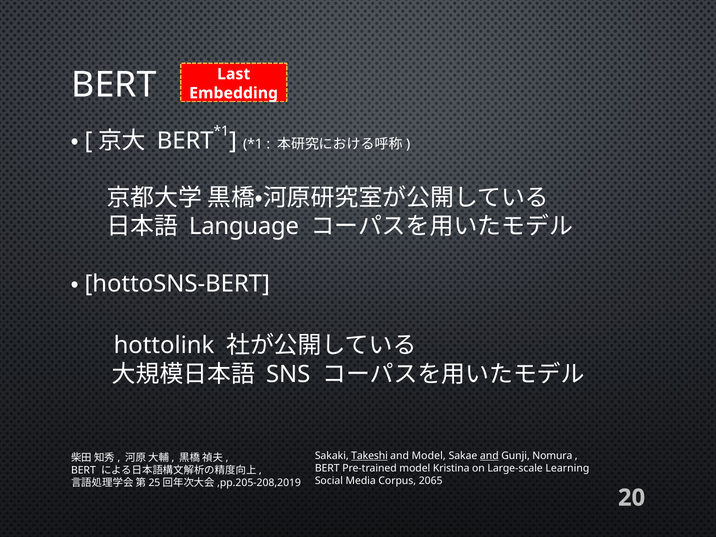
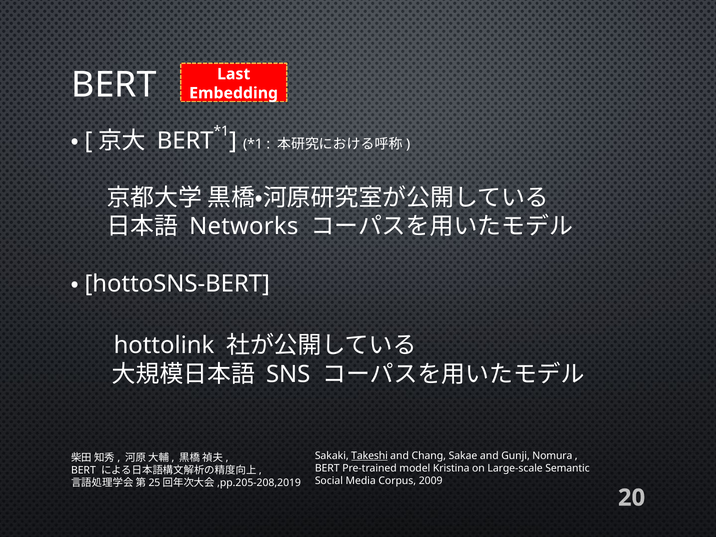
Language: Language -> Networks (244, 227)
and Model: Model -> Chang (429, 456)
and underline: present -> none (489, 456)
Learning: Learning -> Semantic (567, 468)
2065: 2065 -> 2009 (431, 481)
